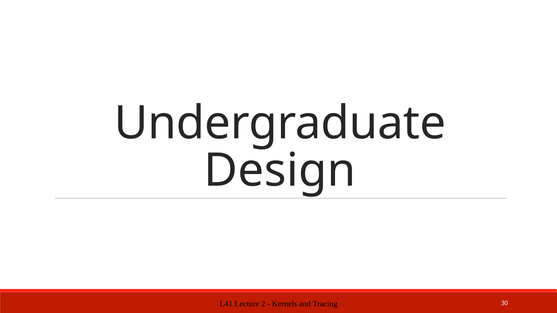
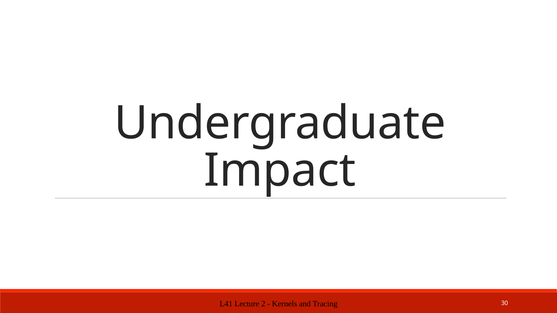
Design: Design -> Impact (280, 171)
